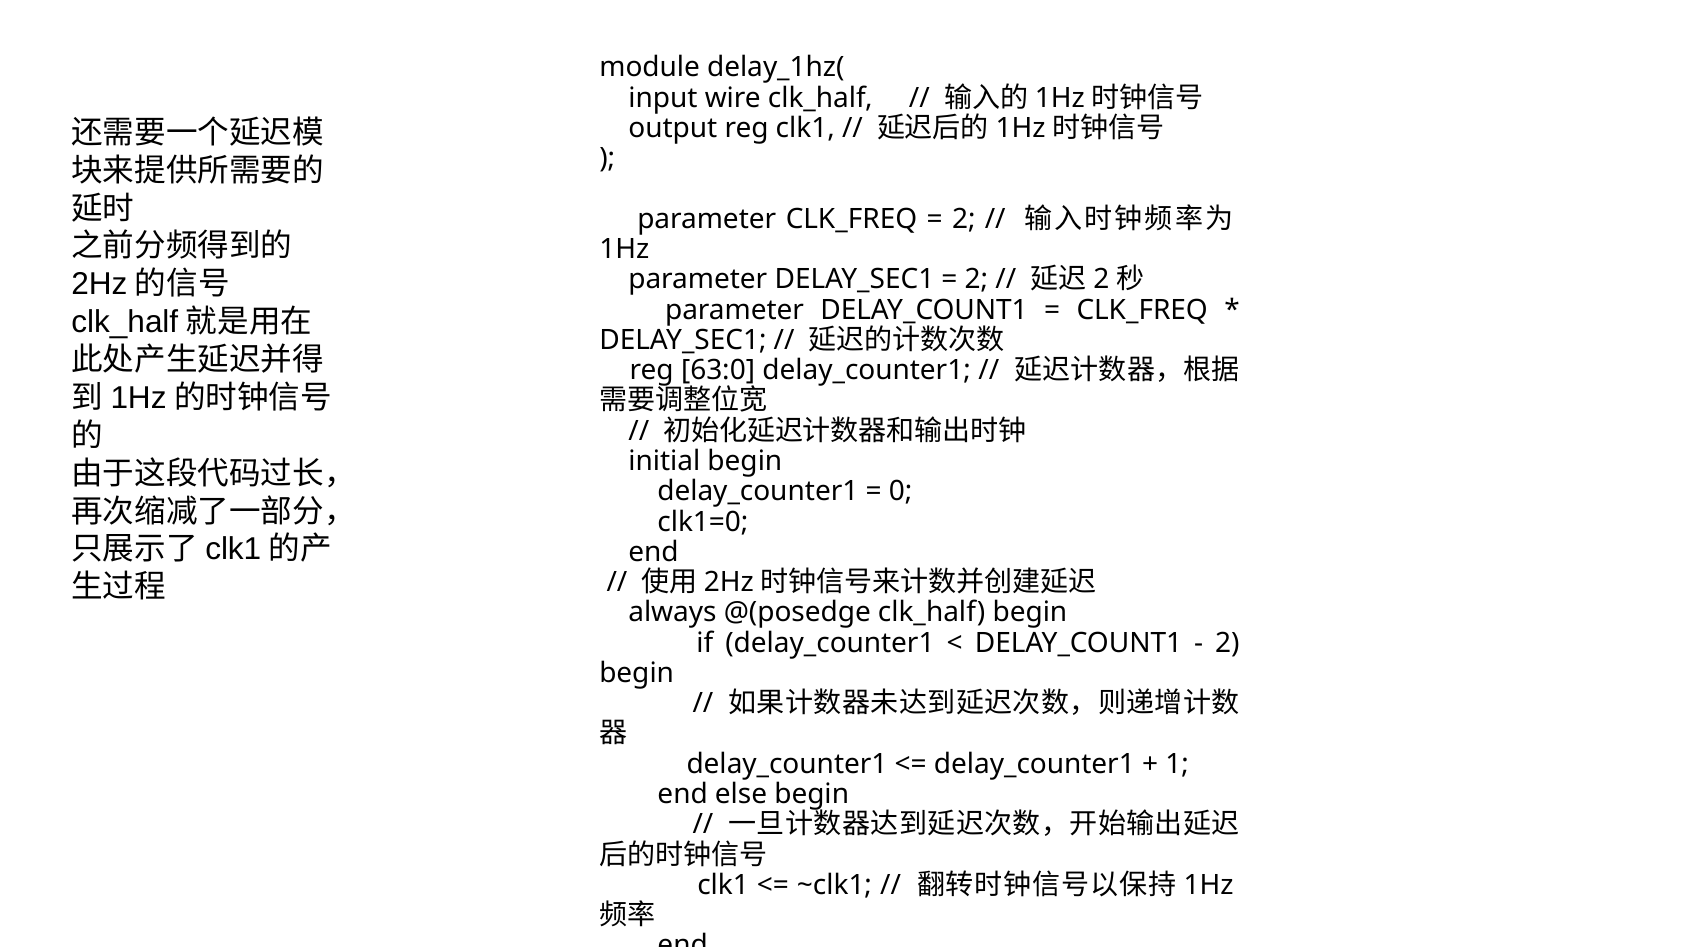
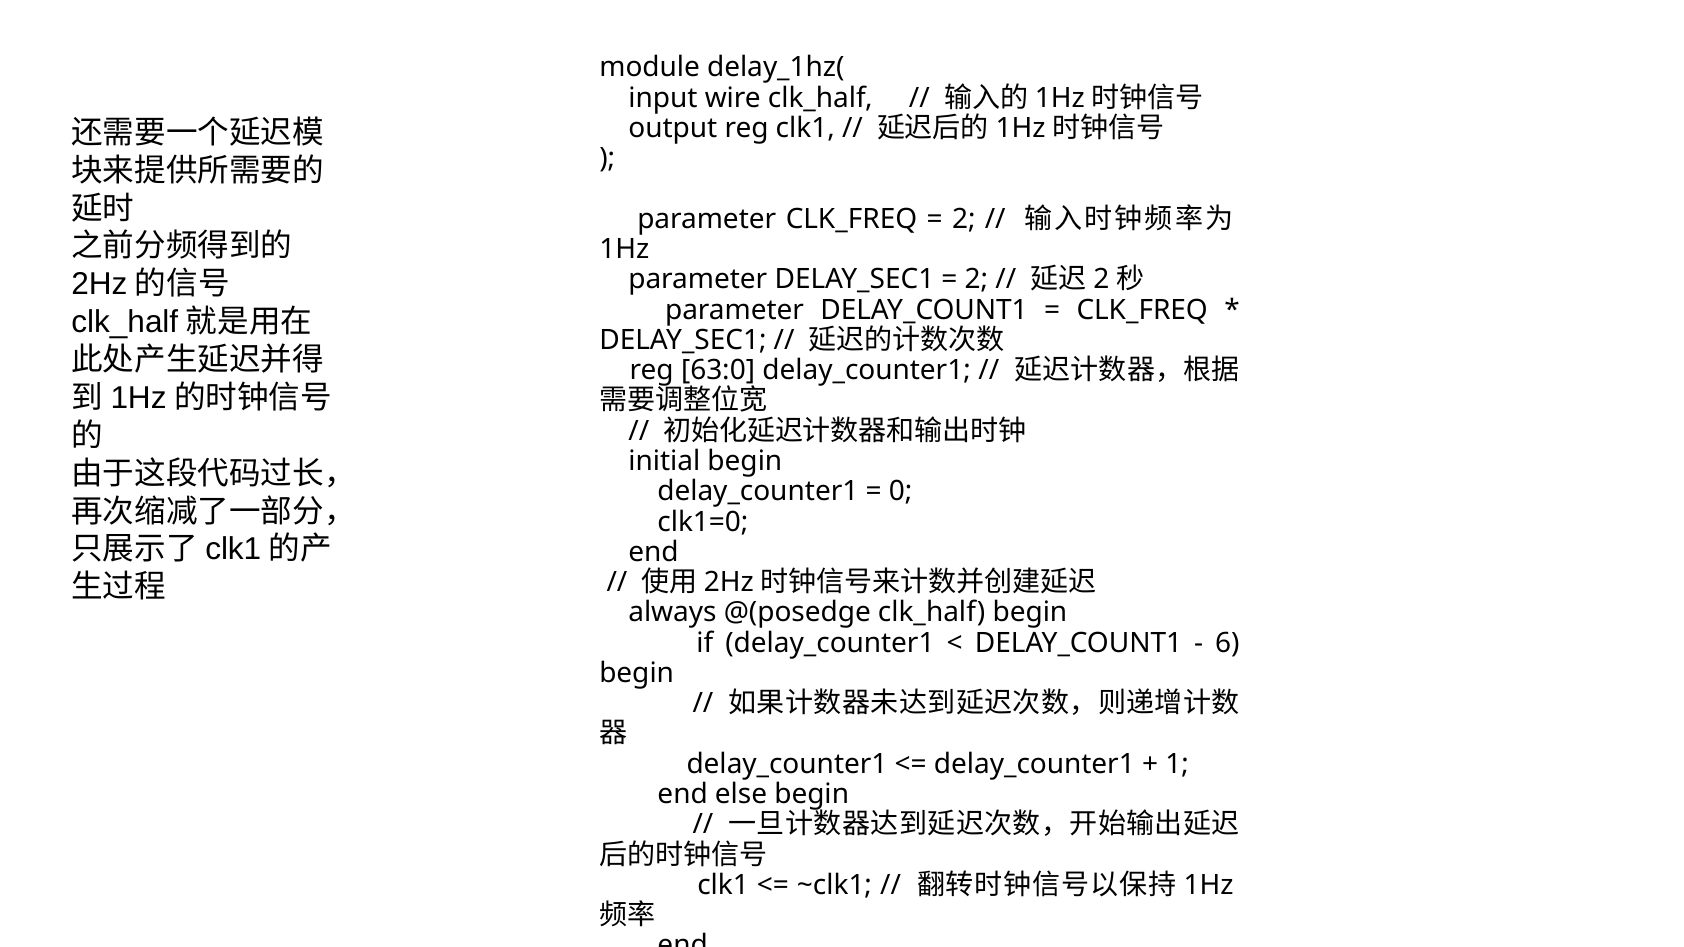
2: 2 -> 6 (1227, 643)
